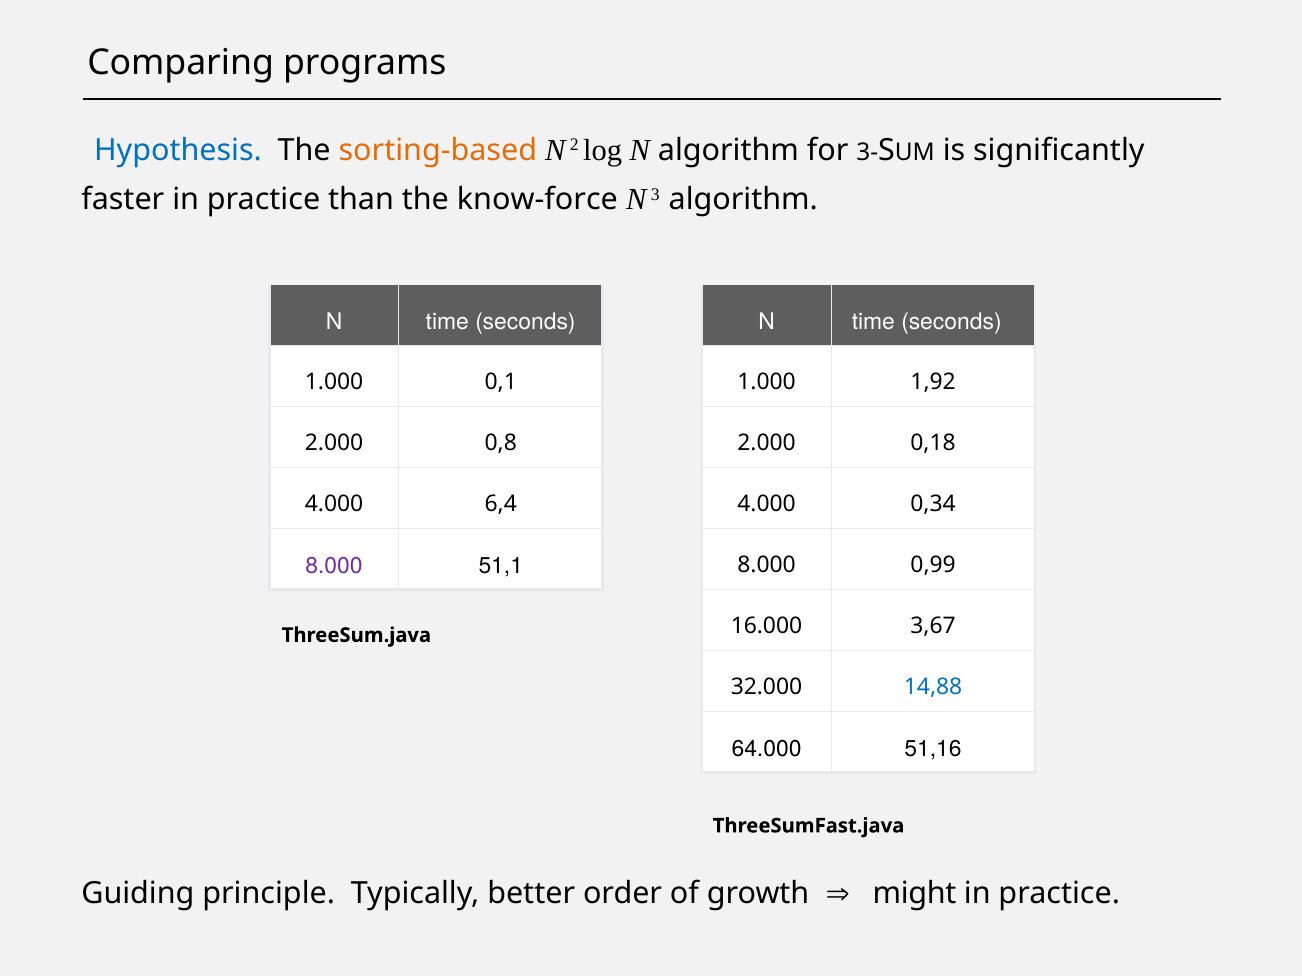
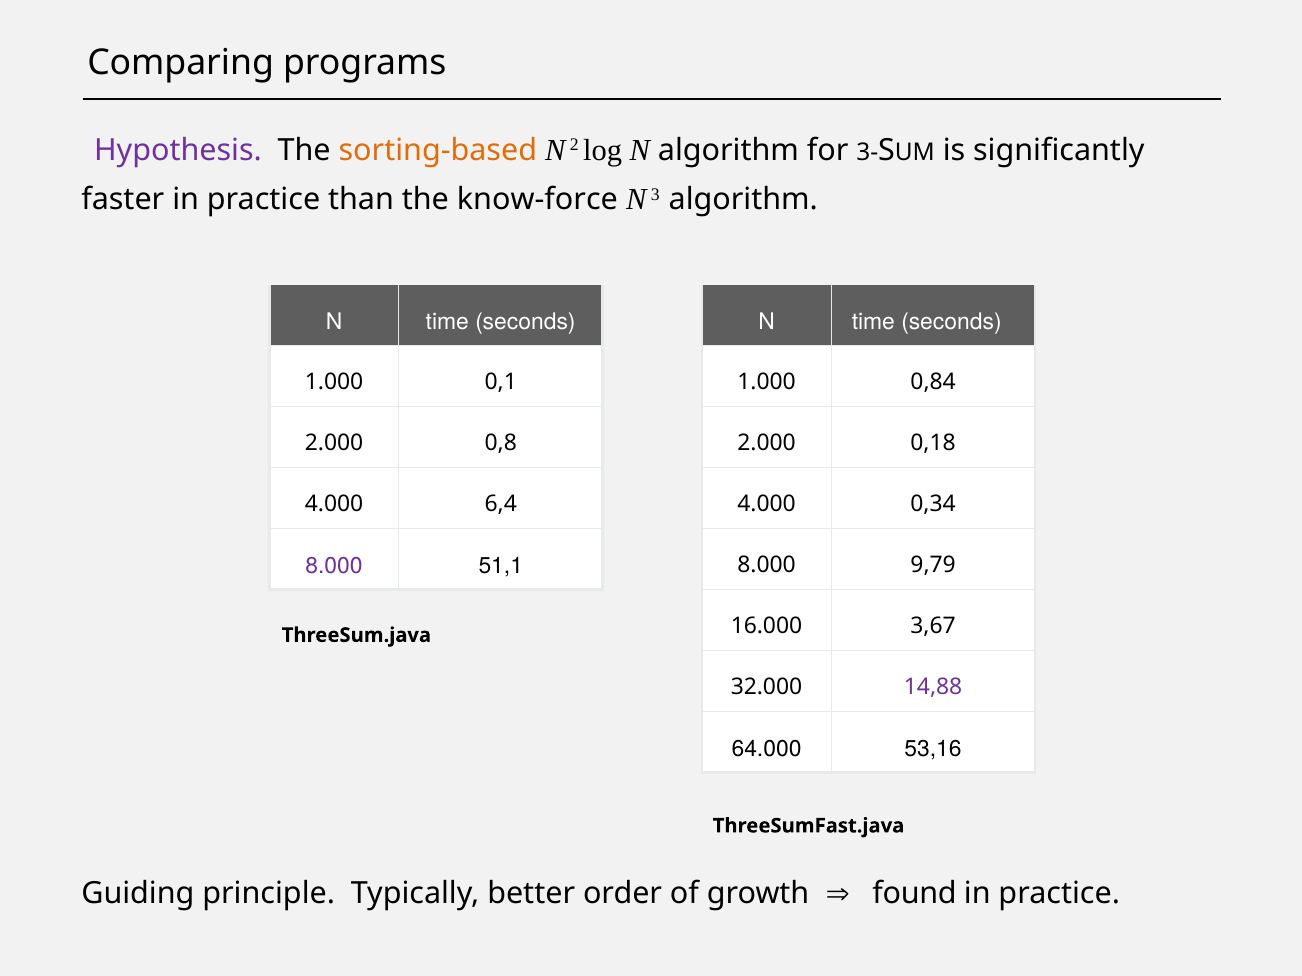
Hypothesis colour: blue -> purple (178, 150)
1,92: 1,92 -> 0,84 (933, 382)
0,99: 0,99 -> 9,79 (933, 565)
14,88 colour: blue -> purple (933, 687)
51,16: 51,16 -> 53,16 (933, 750)
might: might -> found (915, 894)
